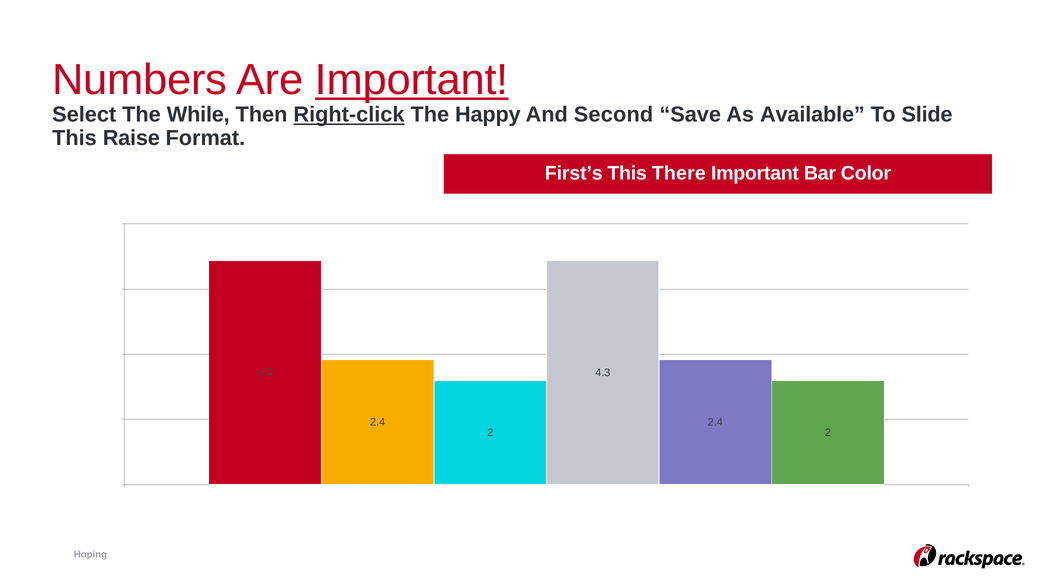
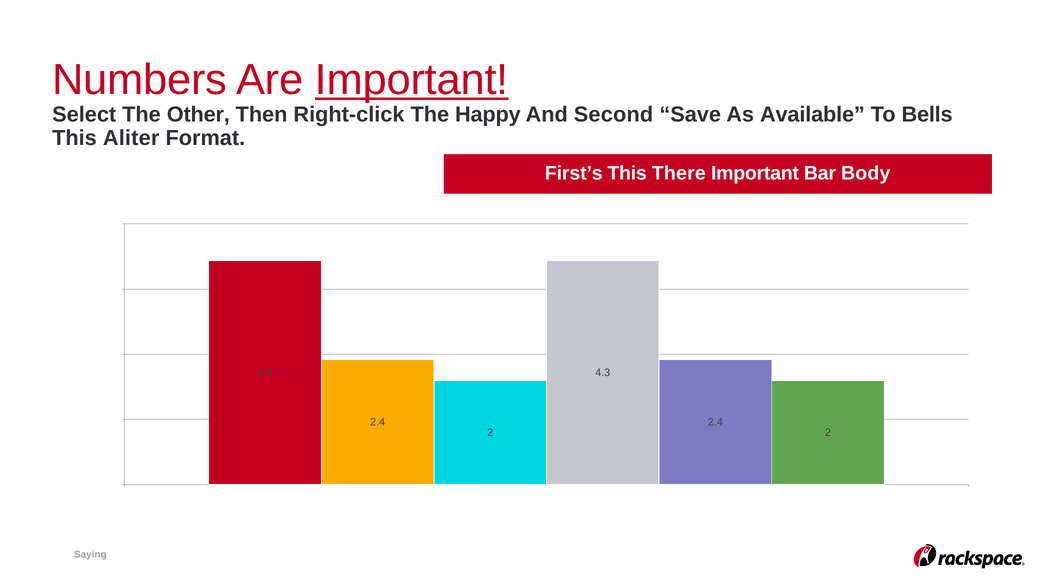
While: While -> Other (198, 115)
Right-click underline: present -> none (349, 115)
Slide: Slide -> Bells (927, 115)
Raise: Raise -> Aliter (131, 138)
Color: Color -> Body (866, 173)
Hoping: Hoping -> Saying (90, 555)
